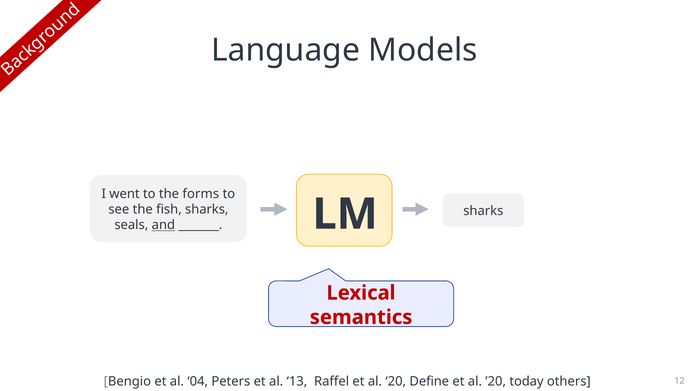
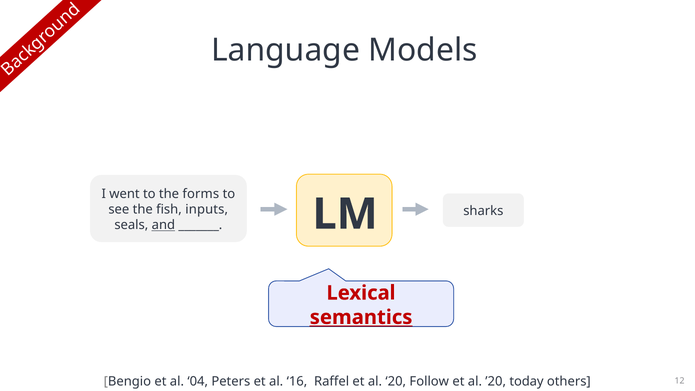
fish sharks: sharks -> inputs (207, 209)
semantics underline: none -> present (361, 317)
13: 13 -> 16 (297, 381)
Define: Define -> Follow (429, 381)
